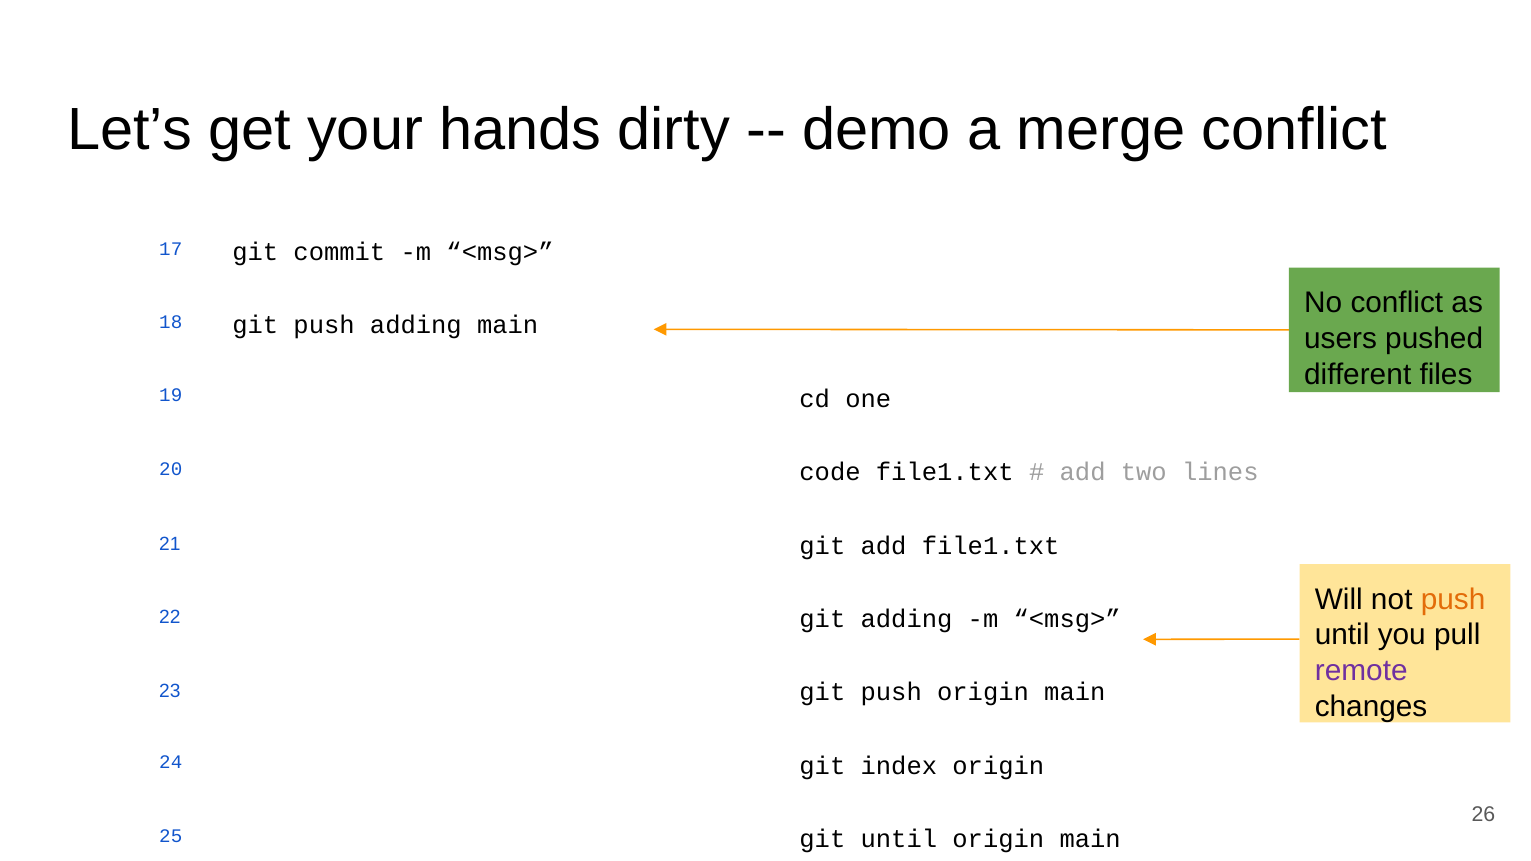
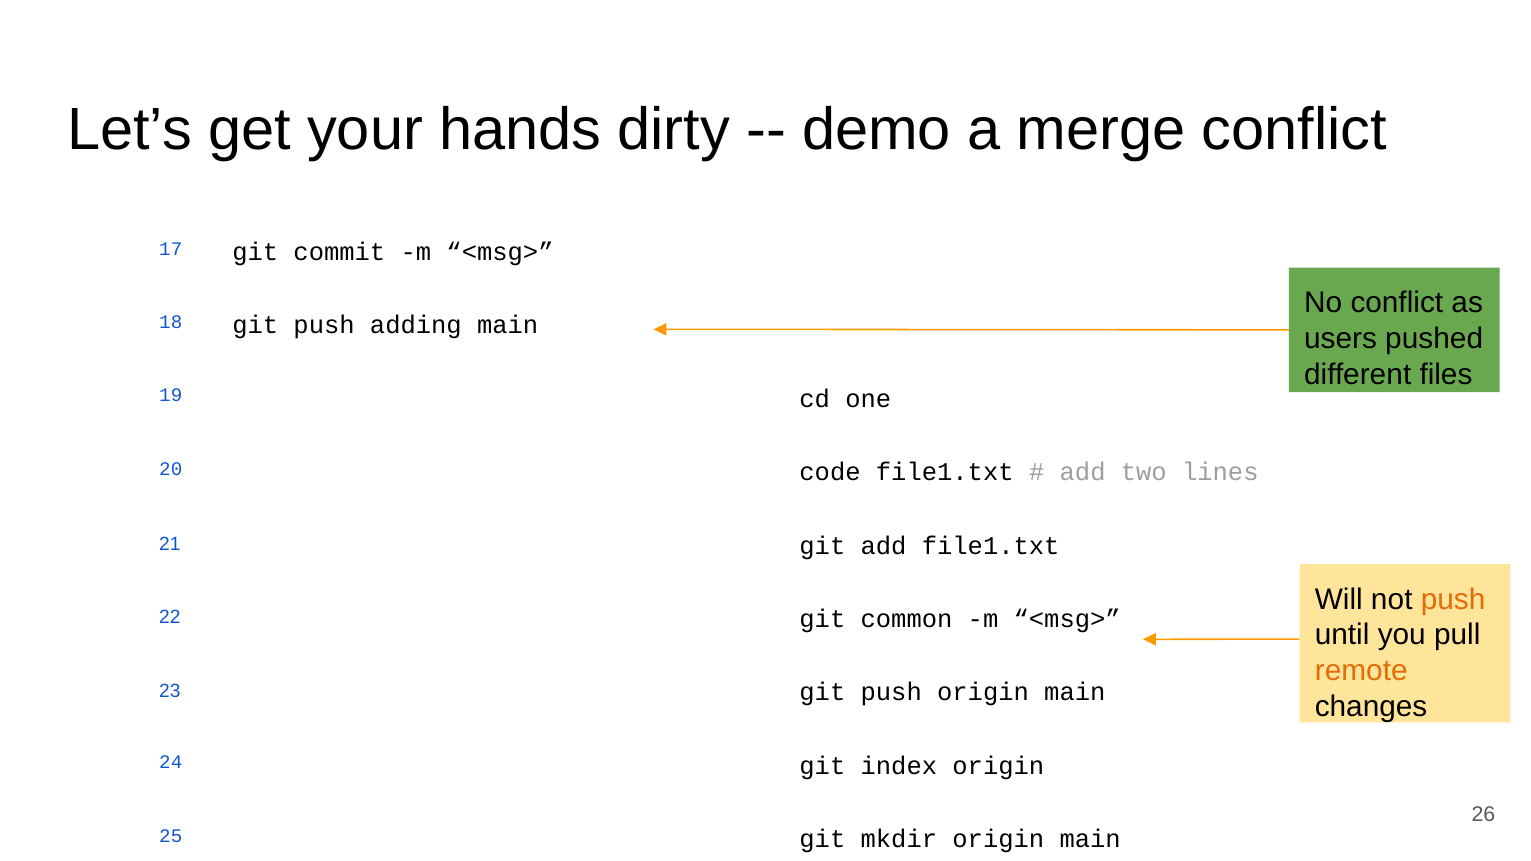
git adding: adding -> common (907, 619)
remote colour: purple -> orange (1361, 671)
git until: until -> mkdir (899, 839)
